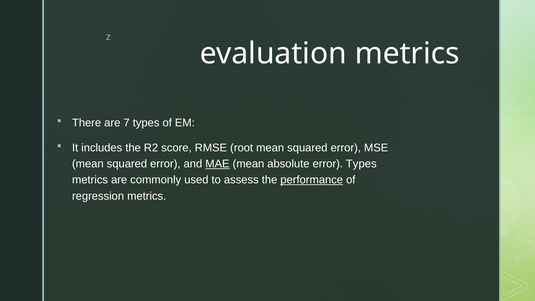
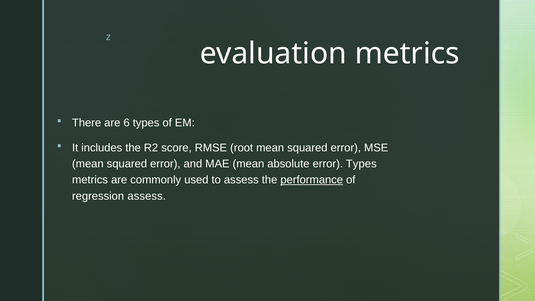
7: 7 -> 6 (127, 123)
MAE underline: present -> none (217, 164)
regression metrics: metrics -> assess (147, 196)
